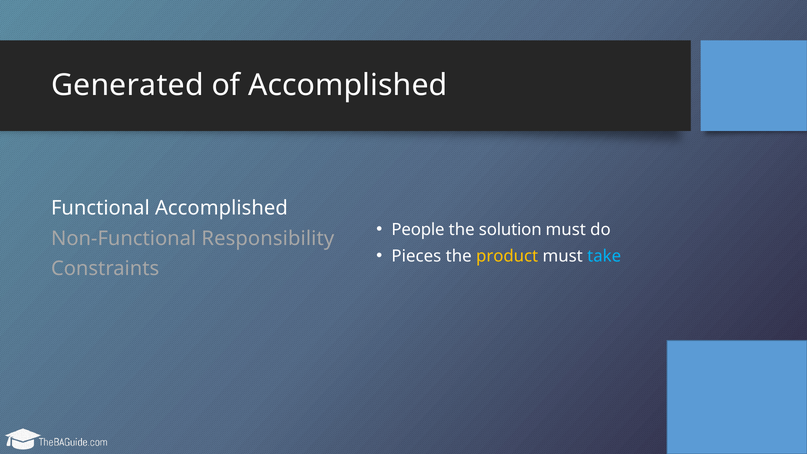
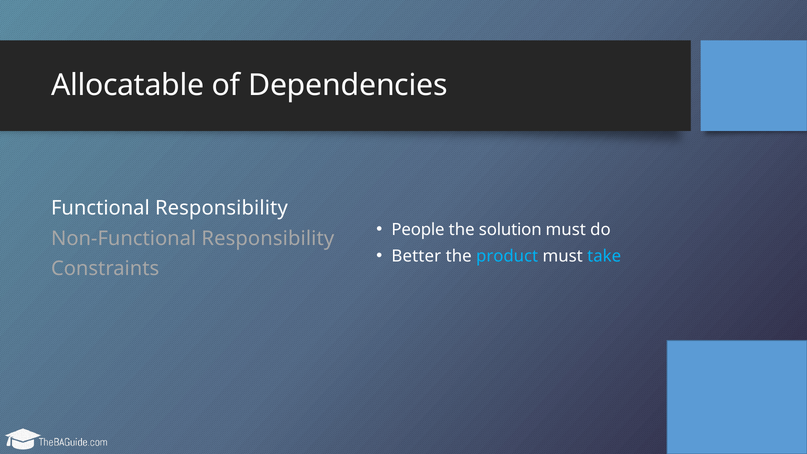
Generated: Generated -> Allocatable (128, 85)
of Accomplished: Accomplished -> Dependencies (348, 85)
Functional Accomplished: Accomplished -> Responsibility (221, 208)
Pieces: Pieces -> Better (416, 256)
product colour: yellow -> light blue (507, 256)
